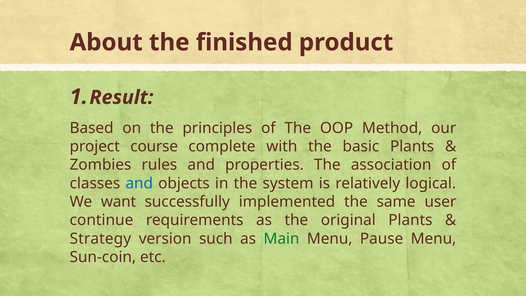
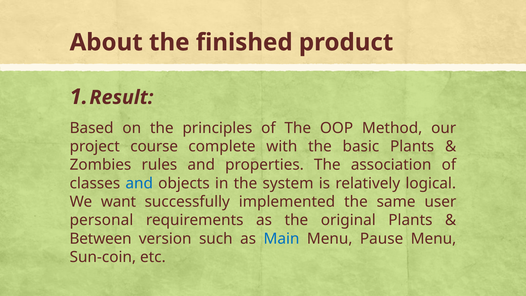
continue: continue -> personal (101, 220)
Strategy: Strategy -> Between (101, 239)
Main colour: green -> blue (281, 239)
